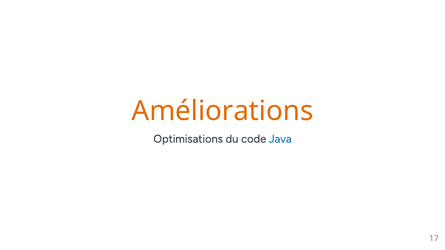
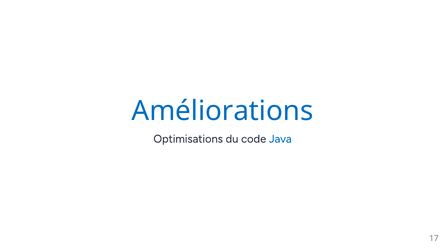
Améliorations colour: orange -> blue (222, 111)
